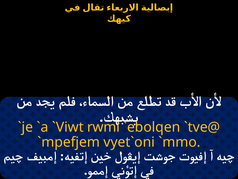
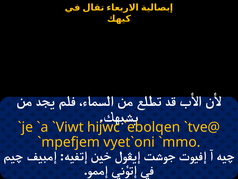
rwmi: rwmi -> hijwc (103, 127)
